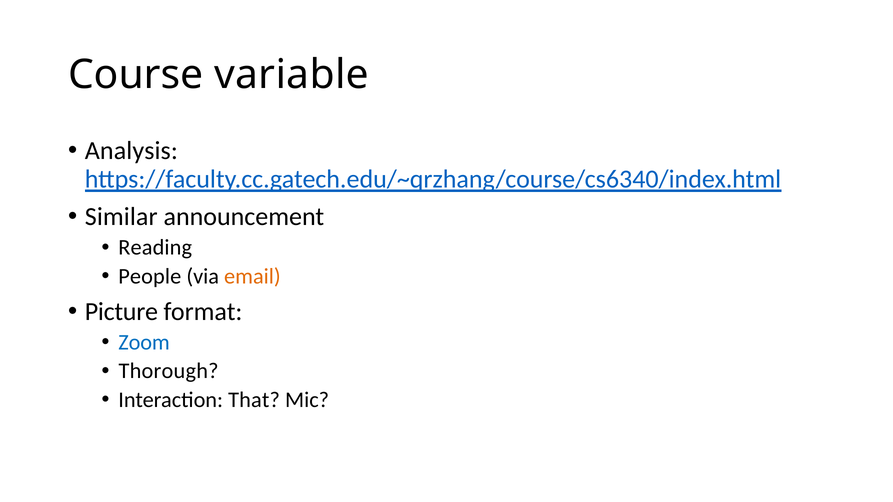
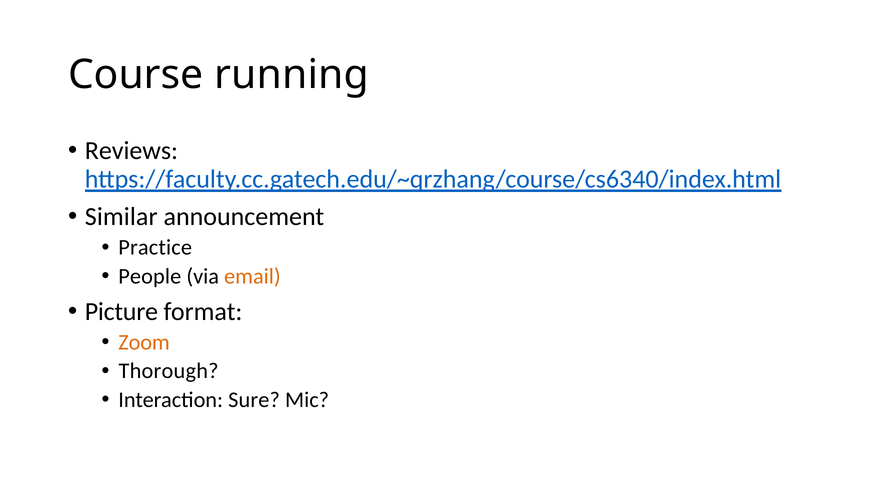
variable: variable -> running (292, 75)
Analysis: Analysis -> Reviews (131, 151)
Reading: Reading -> Practice (155, 248)
Zoom colour: blue -> orange (144, 343)
That: That -> Sure (254, 400)
